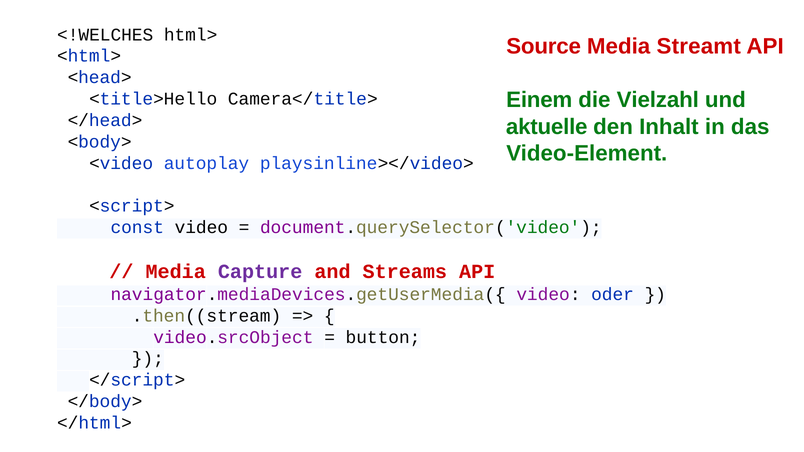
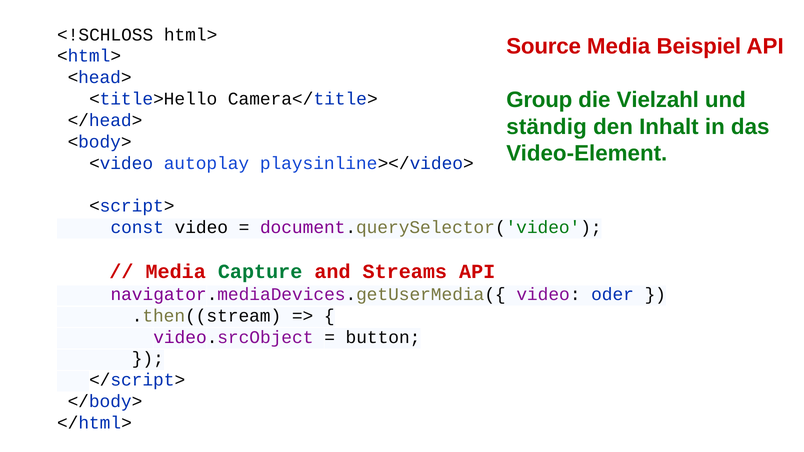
<!WELCHES: <!WELCHES -> <!SCHLOSS (105, 35)
Streamt: Streamt -> Beispiel (699, 46)
Einem: Einem -> Group (539, 100)
aktuelle: aktuelle -> ständig (547, 127)
Capture colour: purple -> green (260, 272)
